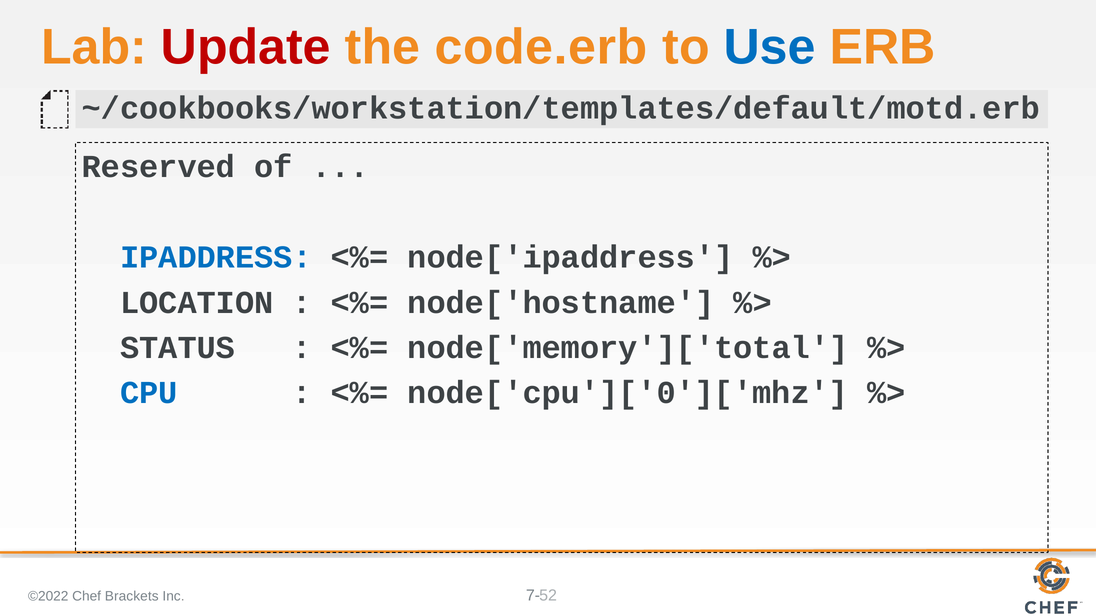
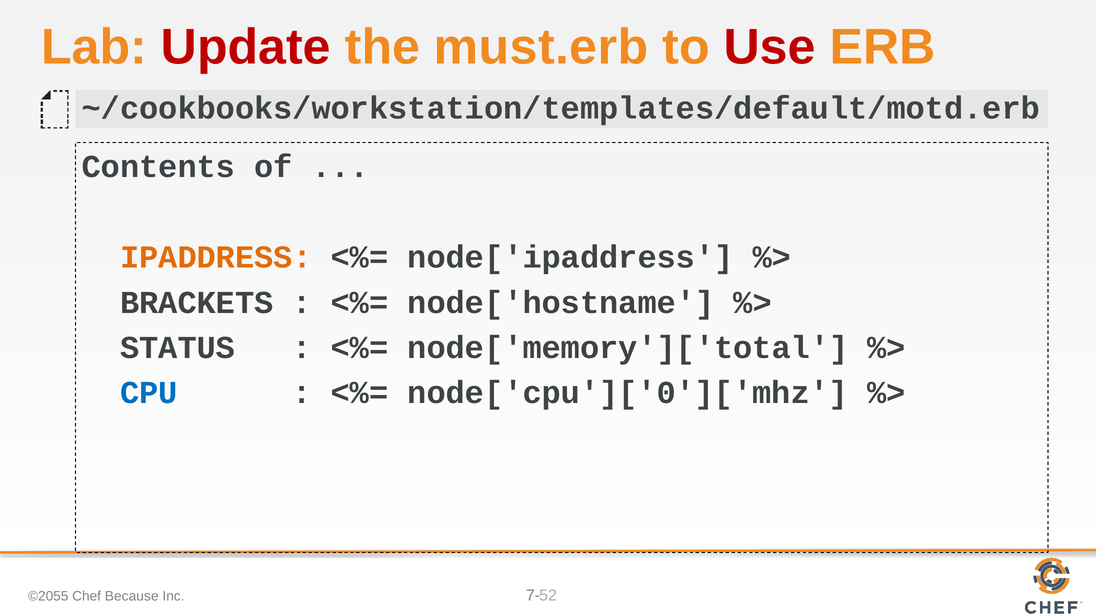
code.erb: code.erb -> must.erb (541, 47)
Use colour: blue -> red (770, 47)
Reserved: Reserved -> Contents (158, 167)
IPADDRESS colour: blue -> orange (216, 258)
LOCATION: LOCATION -> BRACKETS (197, 303)
©2022: ©2022 -> ©2055 (48, 596)
Brackets: Brackets -> Because (132, 596)
